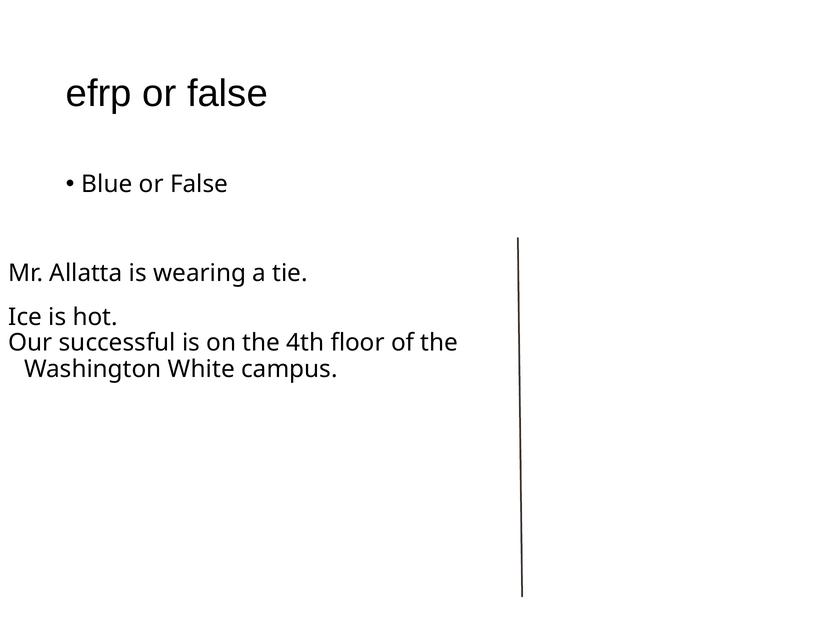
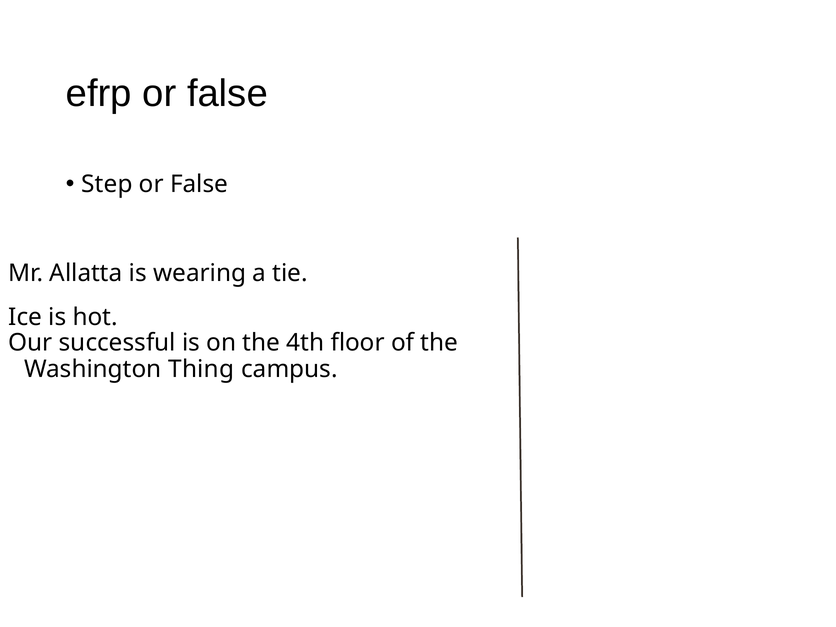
Blue: Blue -> Step (107, 184)
White: White -> Thing (201, 369)
